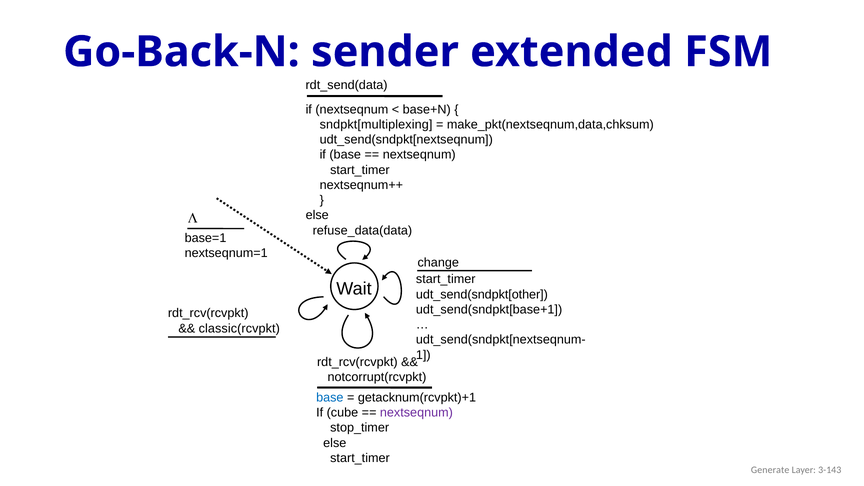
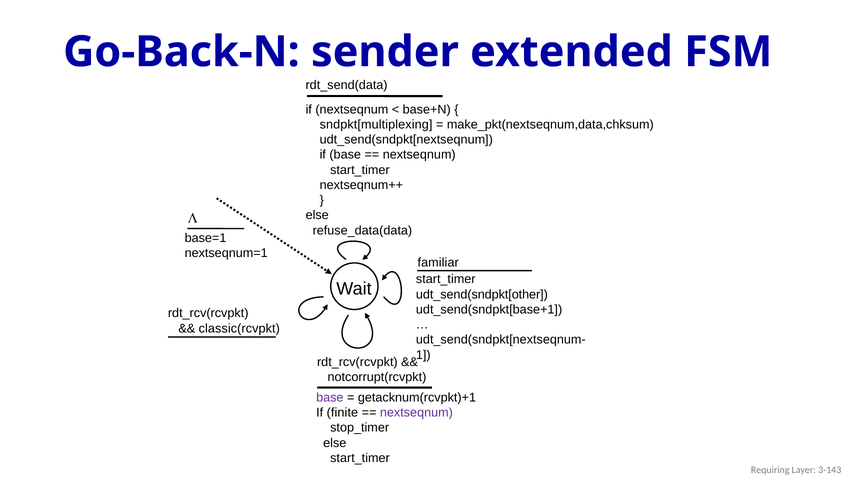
change: change -> familiar (438, 263)
base colour: blue -> purple (330, 398)
cube: cube -> finite (342, 413)
Generate: Generate -> Requiring (770, 470)
